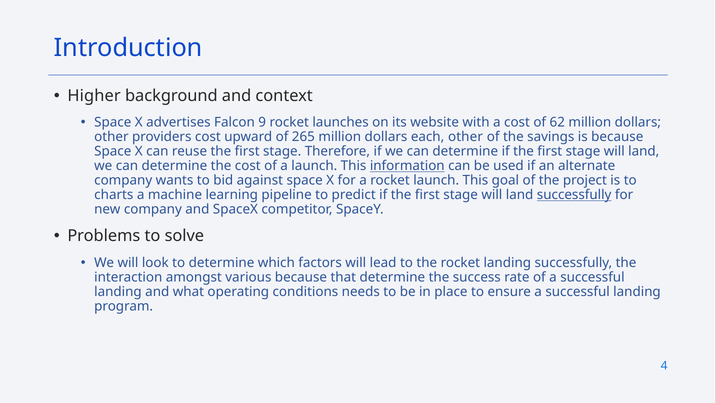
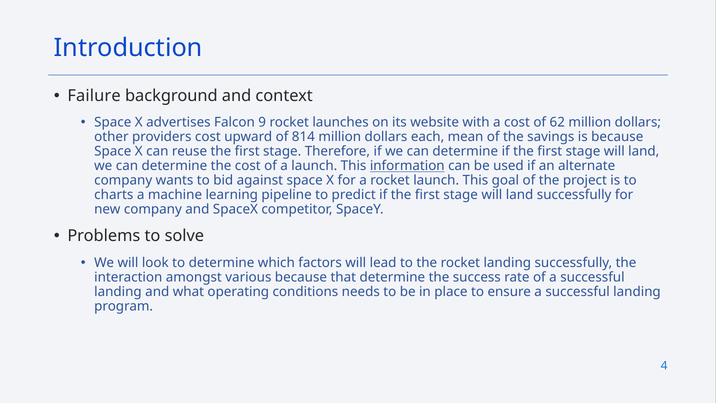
Higher: Higher -> Failure (94, 96)
265: 265 -> 814 (303, 137)
each other: other -> mean (466, 137)
successfully underline: present -> none (574, 195)
